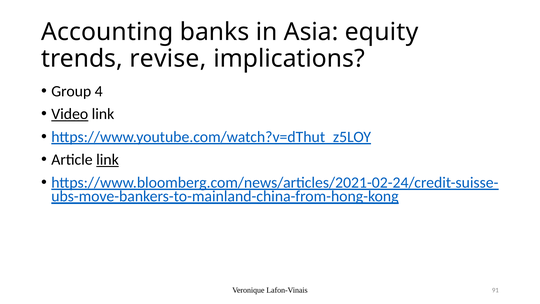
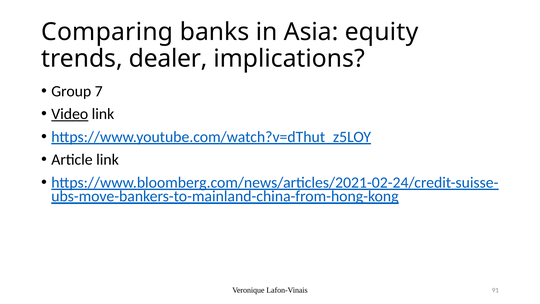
Accounting: Accounting -> Comparing (107, 32)
revise: revise -> dealer (168, 59)
4: 4 -> 7 (99, 91)
link underline: present -> none (108, 160)
